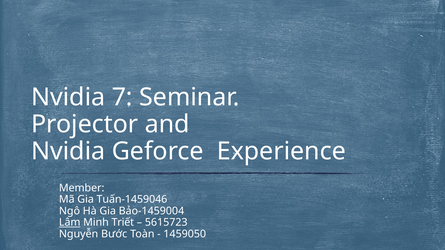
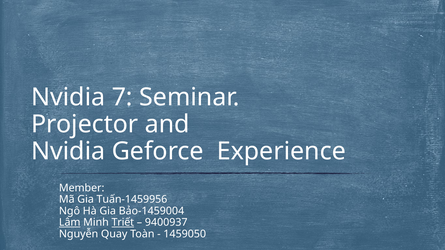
Tuấn-1459046: Tuấn-1459046 -> Tuấn-1459956 (132, 200)
Triết underline: none -> present (123, 223)
5615723: 5615723 -> 9400937 (166, 223)
Bước: Bước -> Quay (114, 234)
